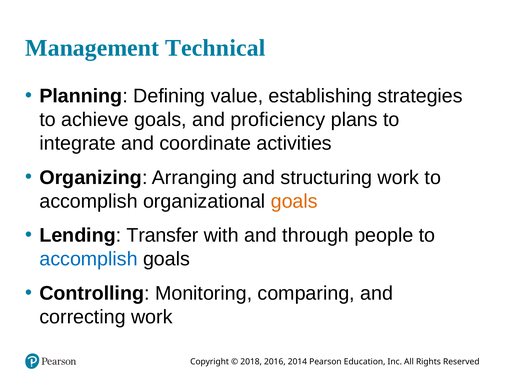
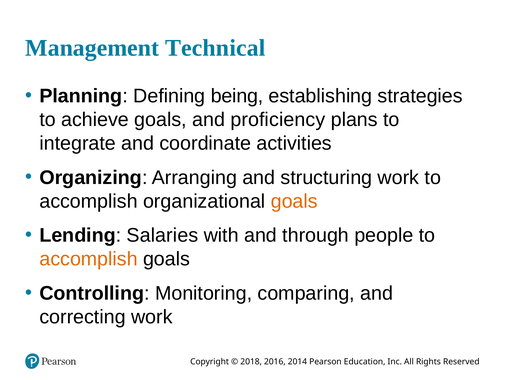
value: value -> being (237, 96)
Transfer: Transfer -> Salaries (162, 235)
accomplish colour: blue -> orange (89, 259)
